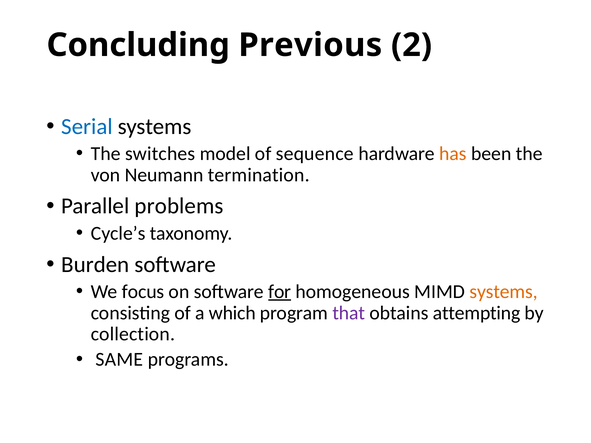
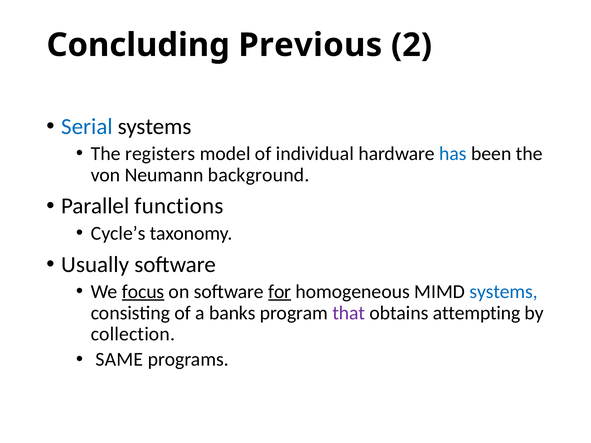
switches: switches -> registers (160, 154)
sequence: sequence -> individual (315, 154)
has colour: orange -> blue (453, 154)
termination: termination -> background (259, 175)
problems: problems -> functions (179, 206)
Burden: Burden -> Usually (95, 265)
focus underline: none -> present (143, 292)
systems colour: orange -> blue (504, 292)
which: which -> banks (232, 313)
